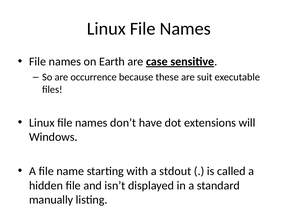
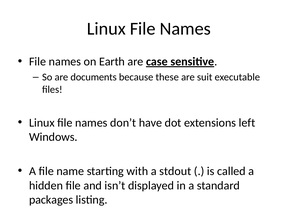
occurrence: occurrence -> documents (94, 77)
will: will -> left (247, 123)
manually: manually -> packages (51, 200)
